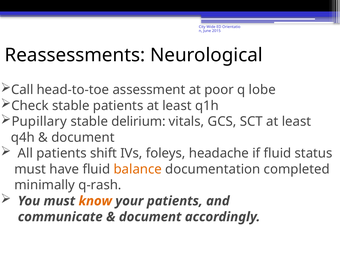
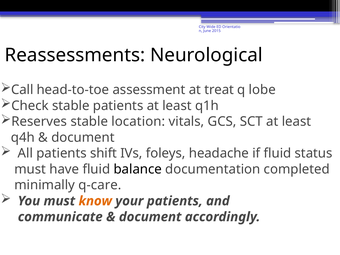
poor: poor -> treat (219, 90)
Pupillary: Pupillary -> Reserves (39, 122)
delirium: delirium -> location (138, 122)
balance colour: orange -> black (138, 169)
q-rash: q-rash -> q-care (100, 185)
